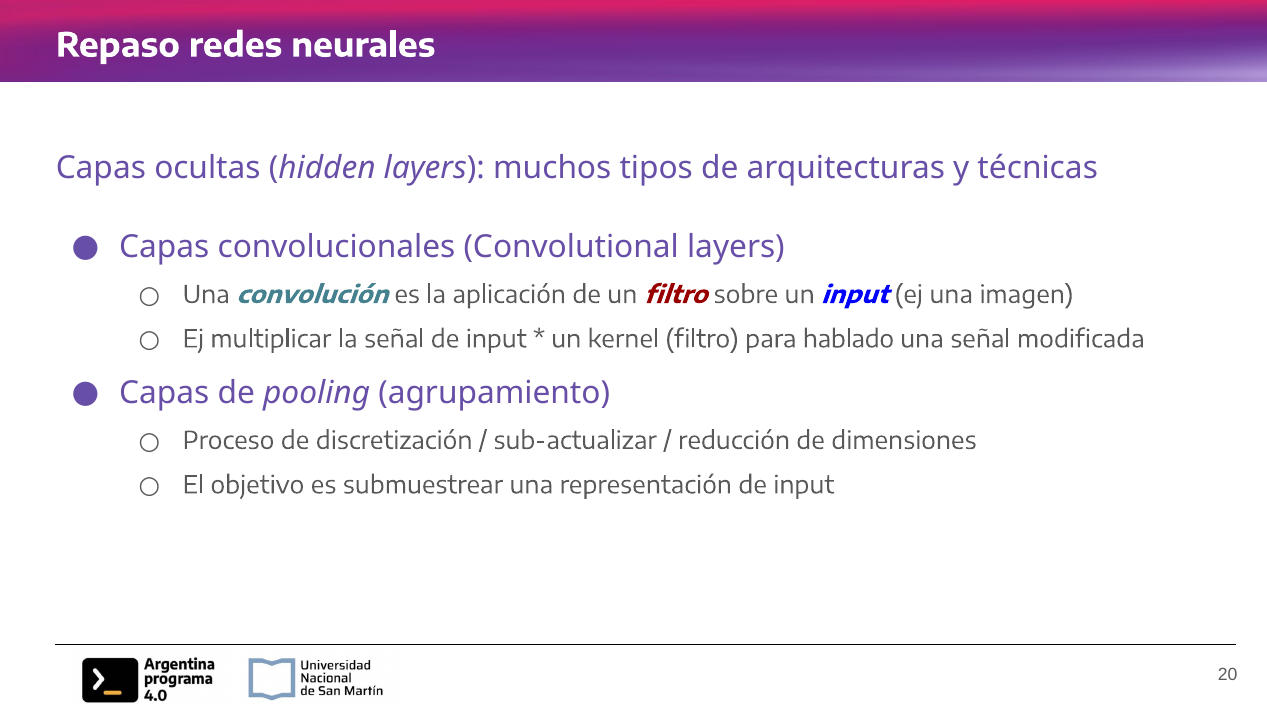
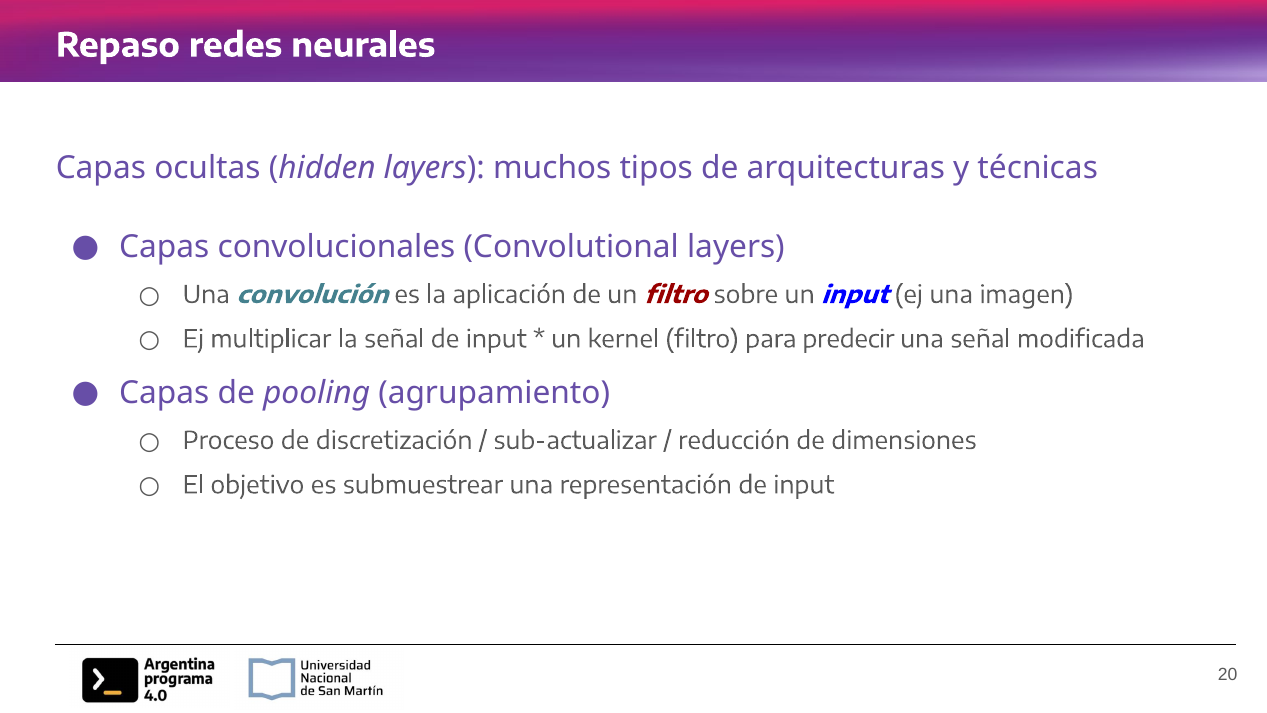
hablado: hablado -> predecir (848, 339)
